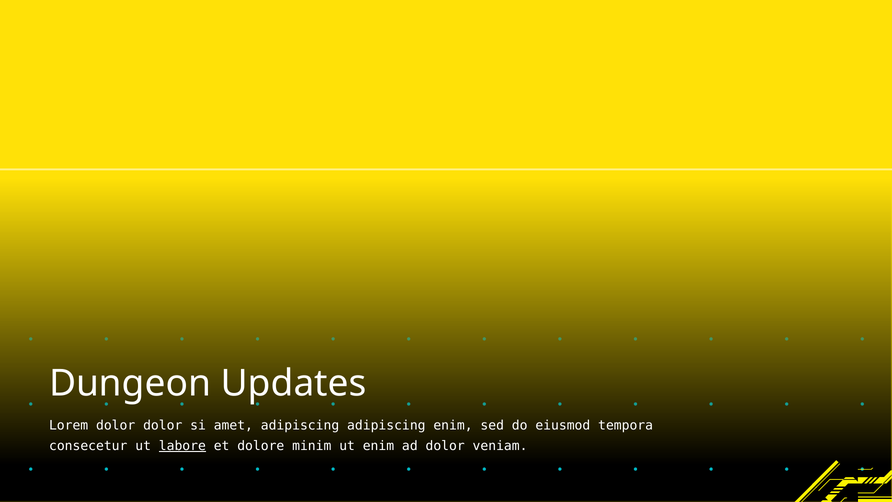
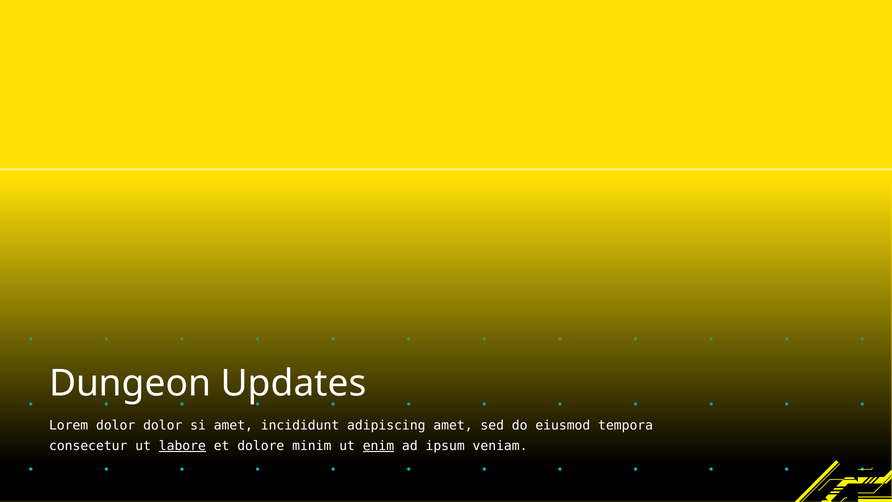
amet adipiscing: adipiscing -> incididunt (300, 425)
adipiscing enim: enim -> amet (453, 425)
enim underline: none -> present (378, 446)
ad dolor: dolor -> ipsum (445, 446)
